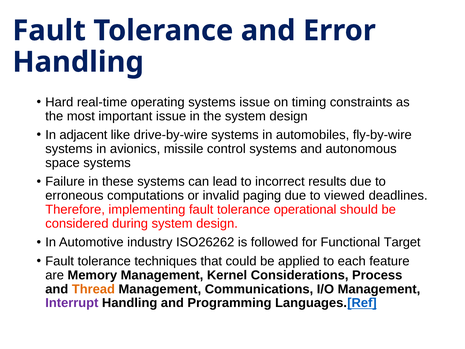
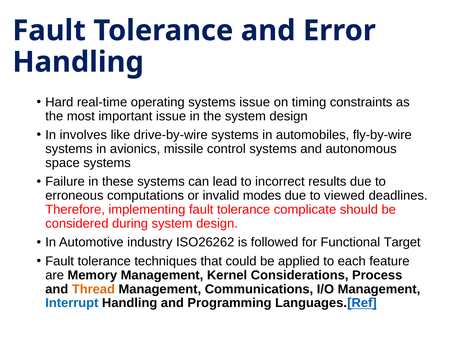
adjacent: adjacent -> involves (83, 135)
paging: paging -> modes (262, 195)
operational: operational -> complicate (305, 209)
Interrupt colour: purple -> blue (72, 303)
